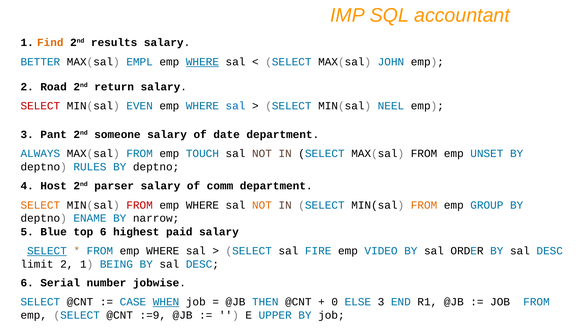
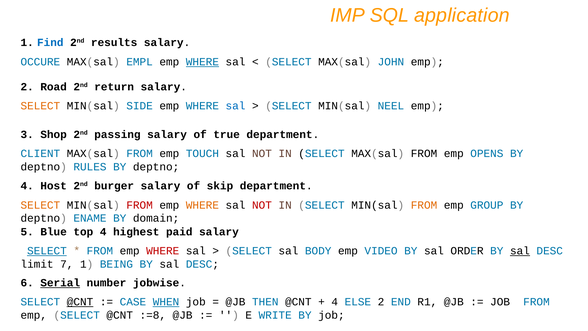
accountant: accountant -> application (462, 15)
Find colour: orange -> blue (50, 43)
BETTER: BETTER -> OCCURE (40, 62)
SELECT colour: red -> orange (40, 106)
EVEN: EVEN -> SIDE (140, 106)
Pant: Pant -> Shop (54, 134)
someone: someone -> passing (117, 134)
date: date -> true (227, 134)
ALWAYS: ALWAYS -> CLIENT (40, 153)
UNSET: UNSET -> OPENS (487, 153)
parser: parser -> burger (114, 186)
comm: comm -> skip (220, 186)
WHERE colour: black -> orange (202, 205)
NOT colour: orange -> red (262, 205)
narrow: narrow -> domain (156, 218)
top 6: 6 -> 4 (103, 232)
WHERE colour: black -> red (163, 251)
FIRE: FIRE -> BODY (318, 251)
sal underline: none -> present (520, 251)
limit 2: 2 -> 7 (67, 264)
Serial underline: none -> present (60, 283)
@CNT underline: none -> present (80, 302)
0: 0 -> 4 (335, 302)
ELSE 3: 3 -> 2 (381, 302)
:=9: :=9 -> :=8 (153, 315)
UPPER: UPPER -> WRITE (275, 315)
